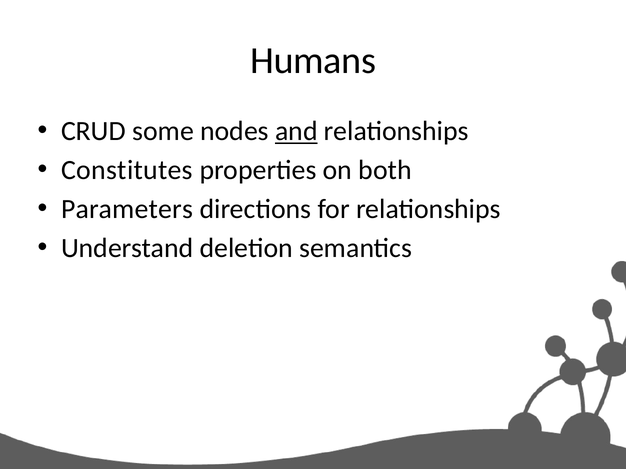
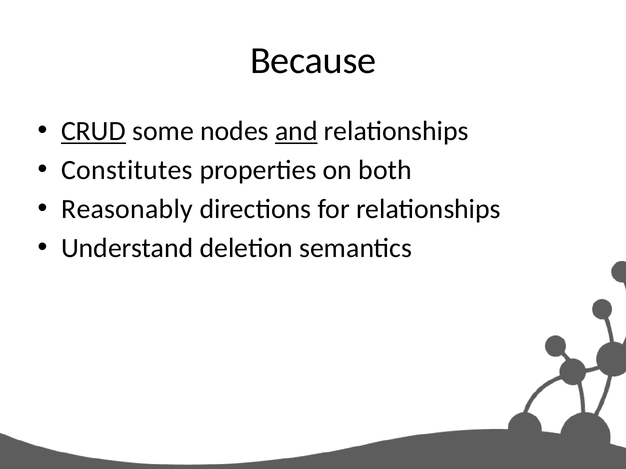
Humans: Humans -> Because (313, 61)
CRUD underline: none -> present (93, 131)
Parameters: Parameters -> Reasonably (127, 209)
